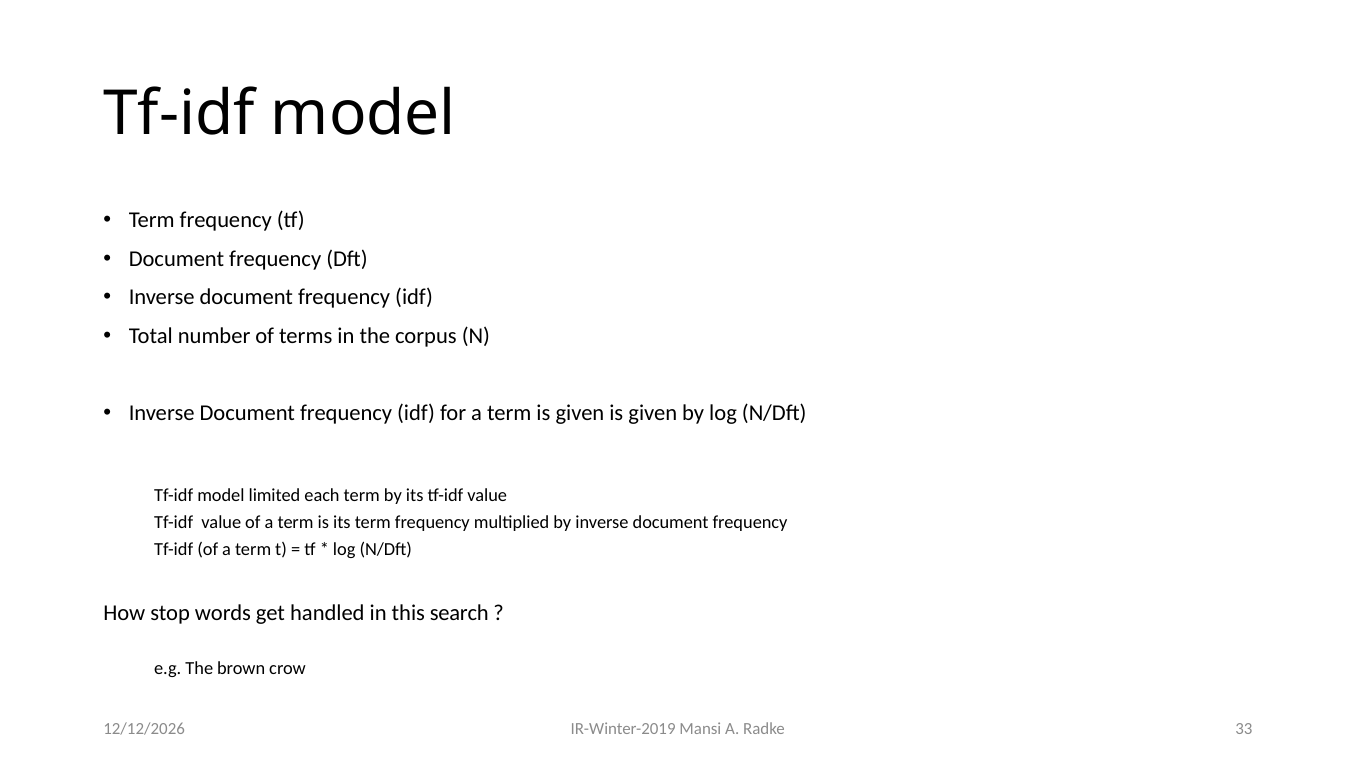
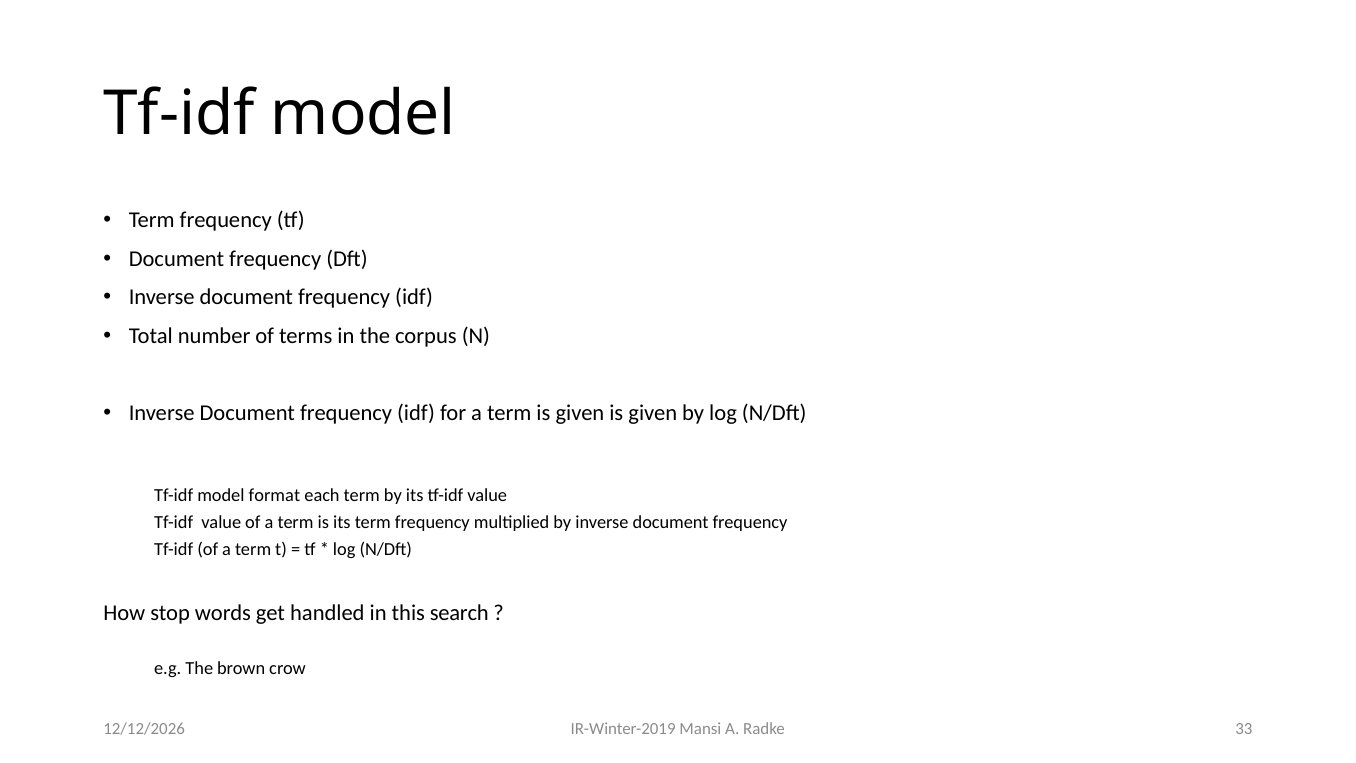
limited: limited -> format (274, 496)
